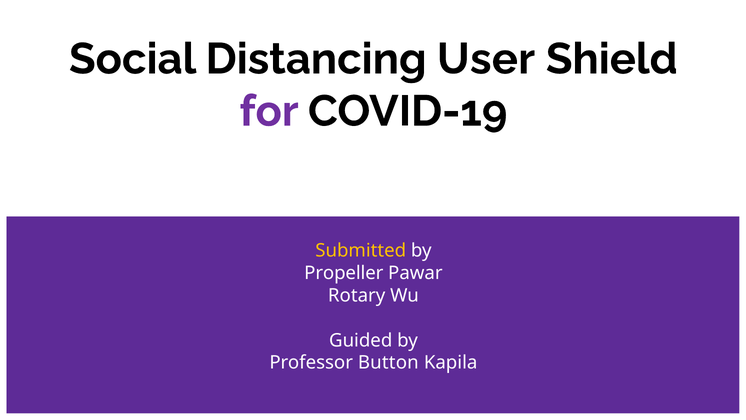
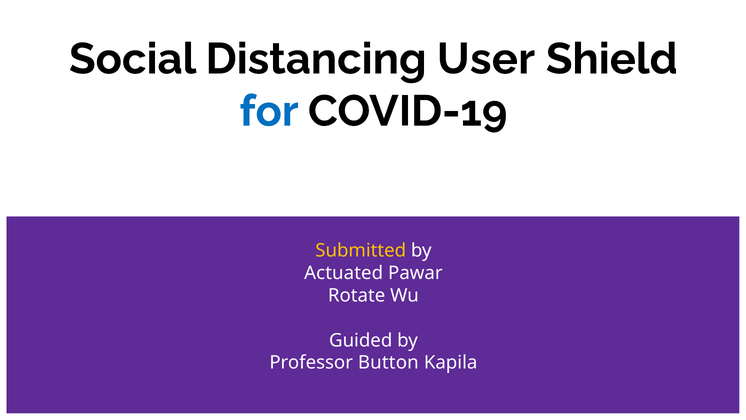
for colour: purple -> blue (269, 111)
Propeller: Propeller -> Actuated (344, 273)
Rotary: Rotary -> Rotate (357, 295)
